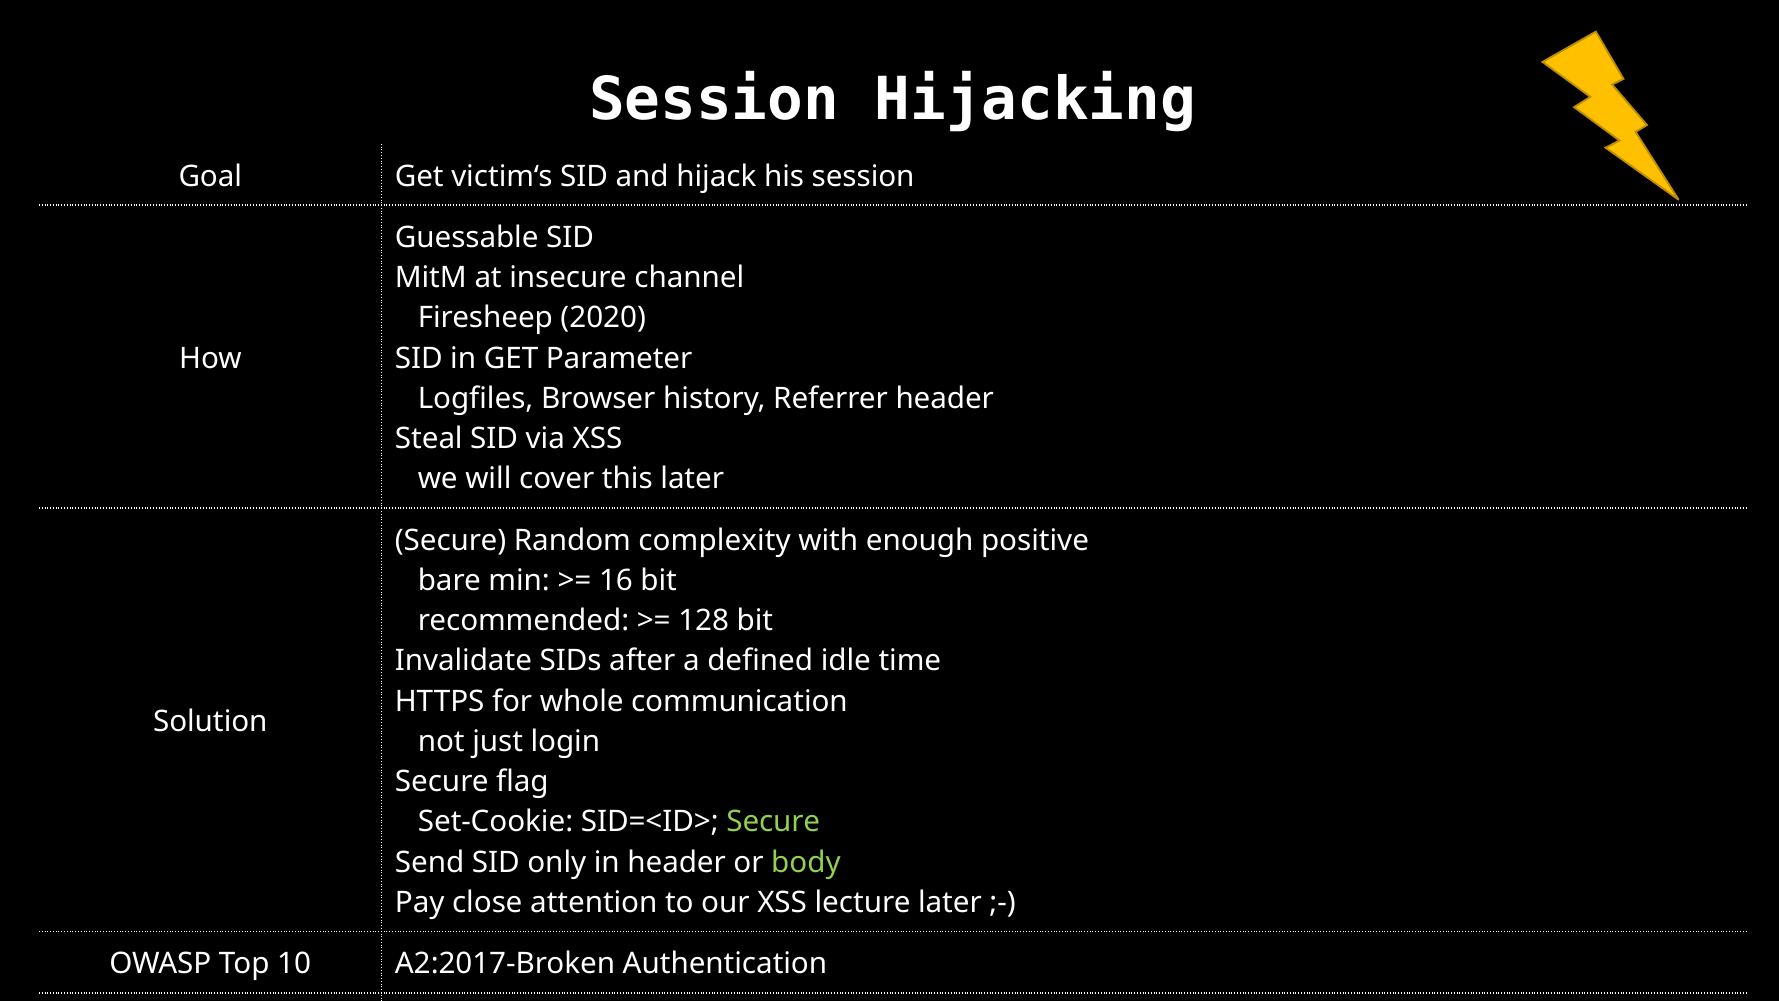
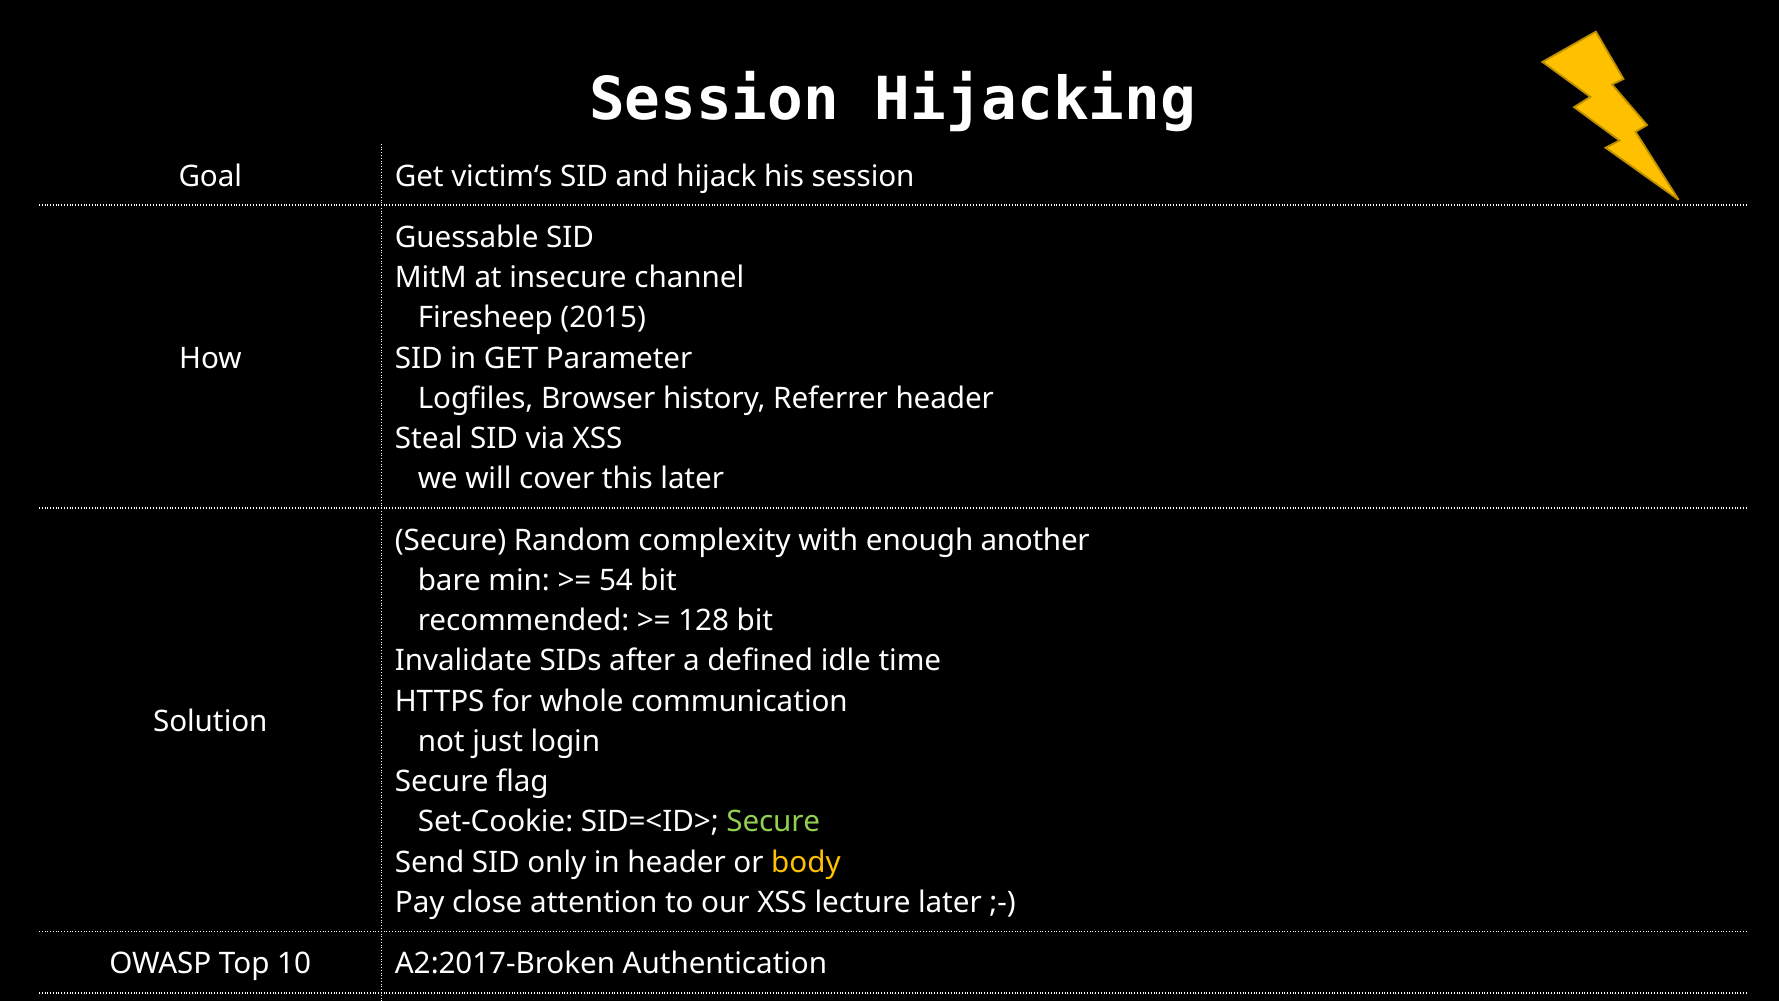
2020: 2020 -> 2015 (603, 318)
positive: positive -> another (1035, 540)
16: 16 -> 54 (616, 580)
body colour: light green -> yellow (806, 862)
